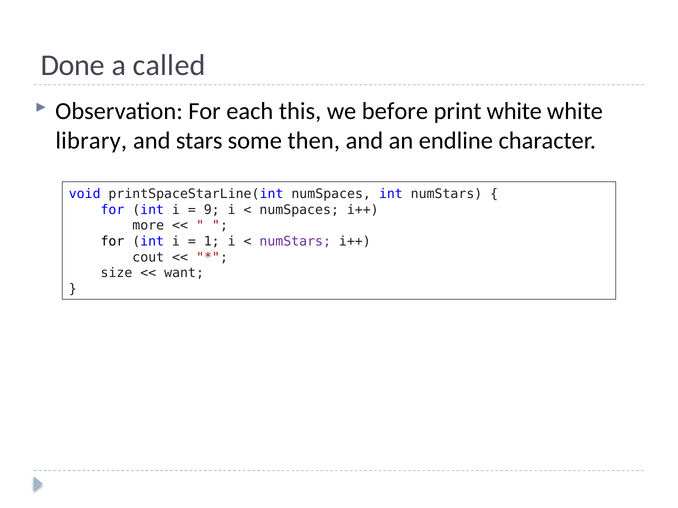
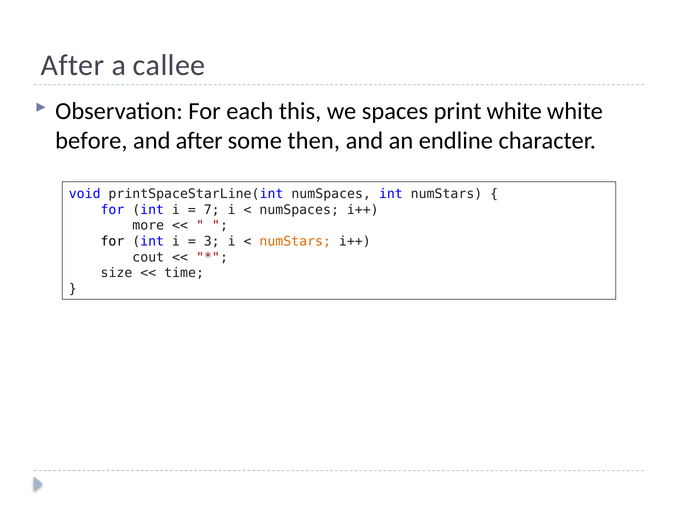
Done: Done -> After (72, 65)
called: called -> callee (169, 65)
before: before -> spaces (395, 111)
library: library -> before (91, 141)
and stars: stars -> after (199, 141)
9: 9 -> 7 (212, 210)
1: 1 -> 3 (212, 242)
numStars colour: purple -> orange (295, 242)
want: want -> time (184, 273)
